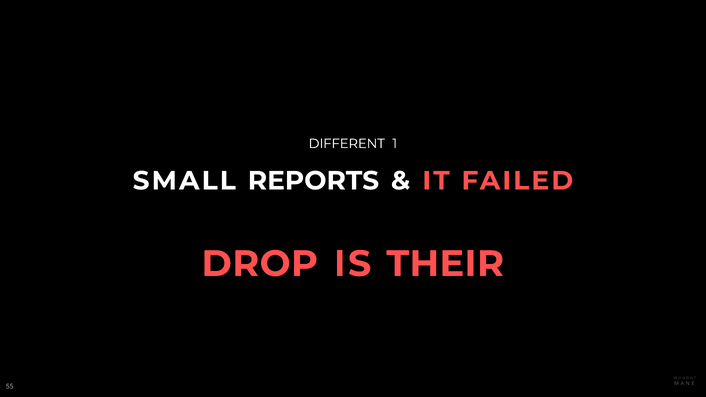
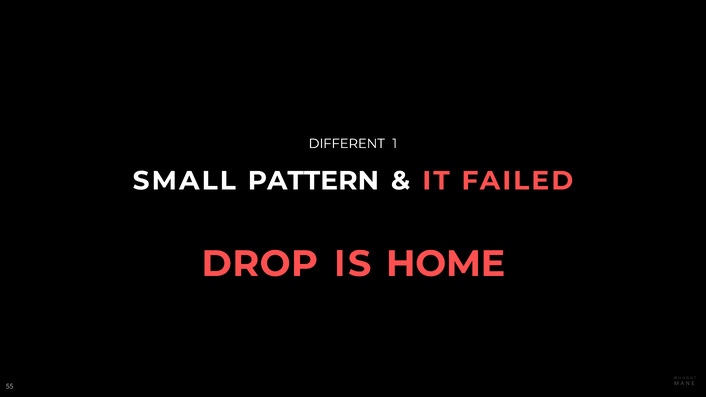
REPORTS: REPORTS -> PATTERN (313, 181)
THEIR: THEIR -> HOME (446, 264)
